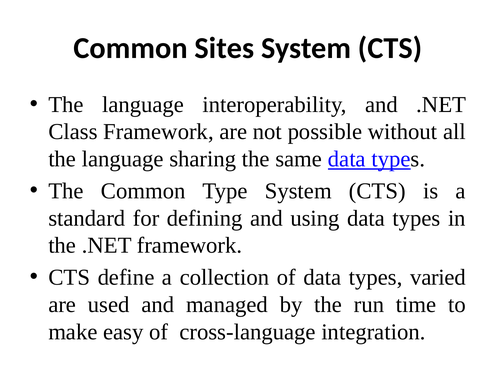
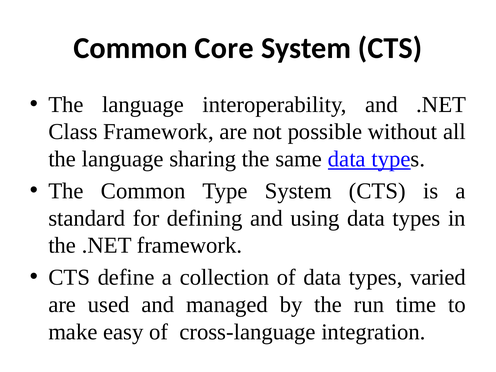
Sites: Sites -> Core (224, 48)
